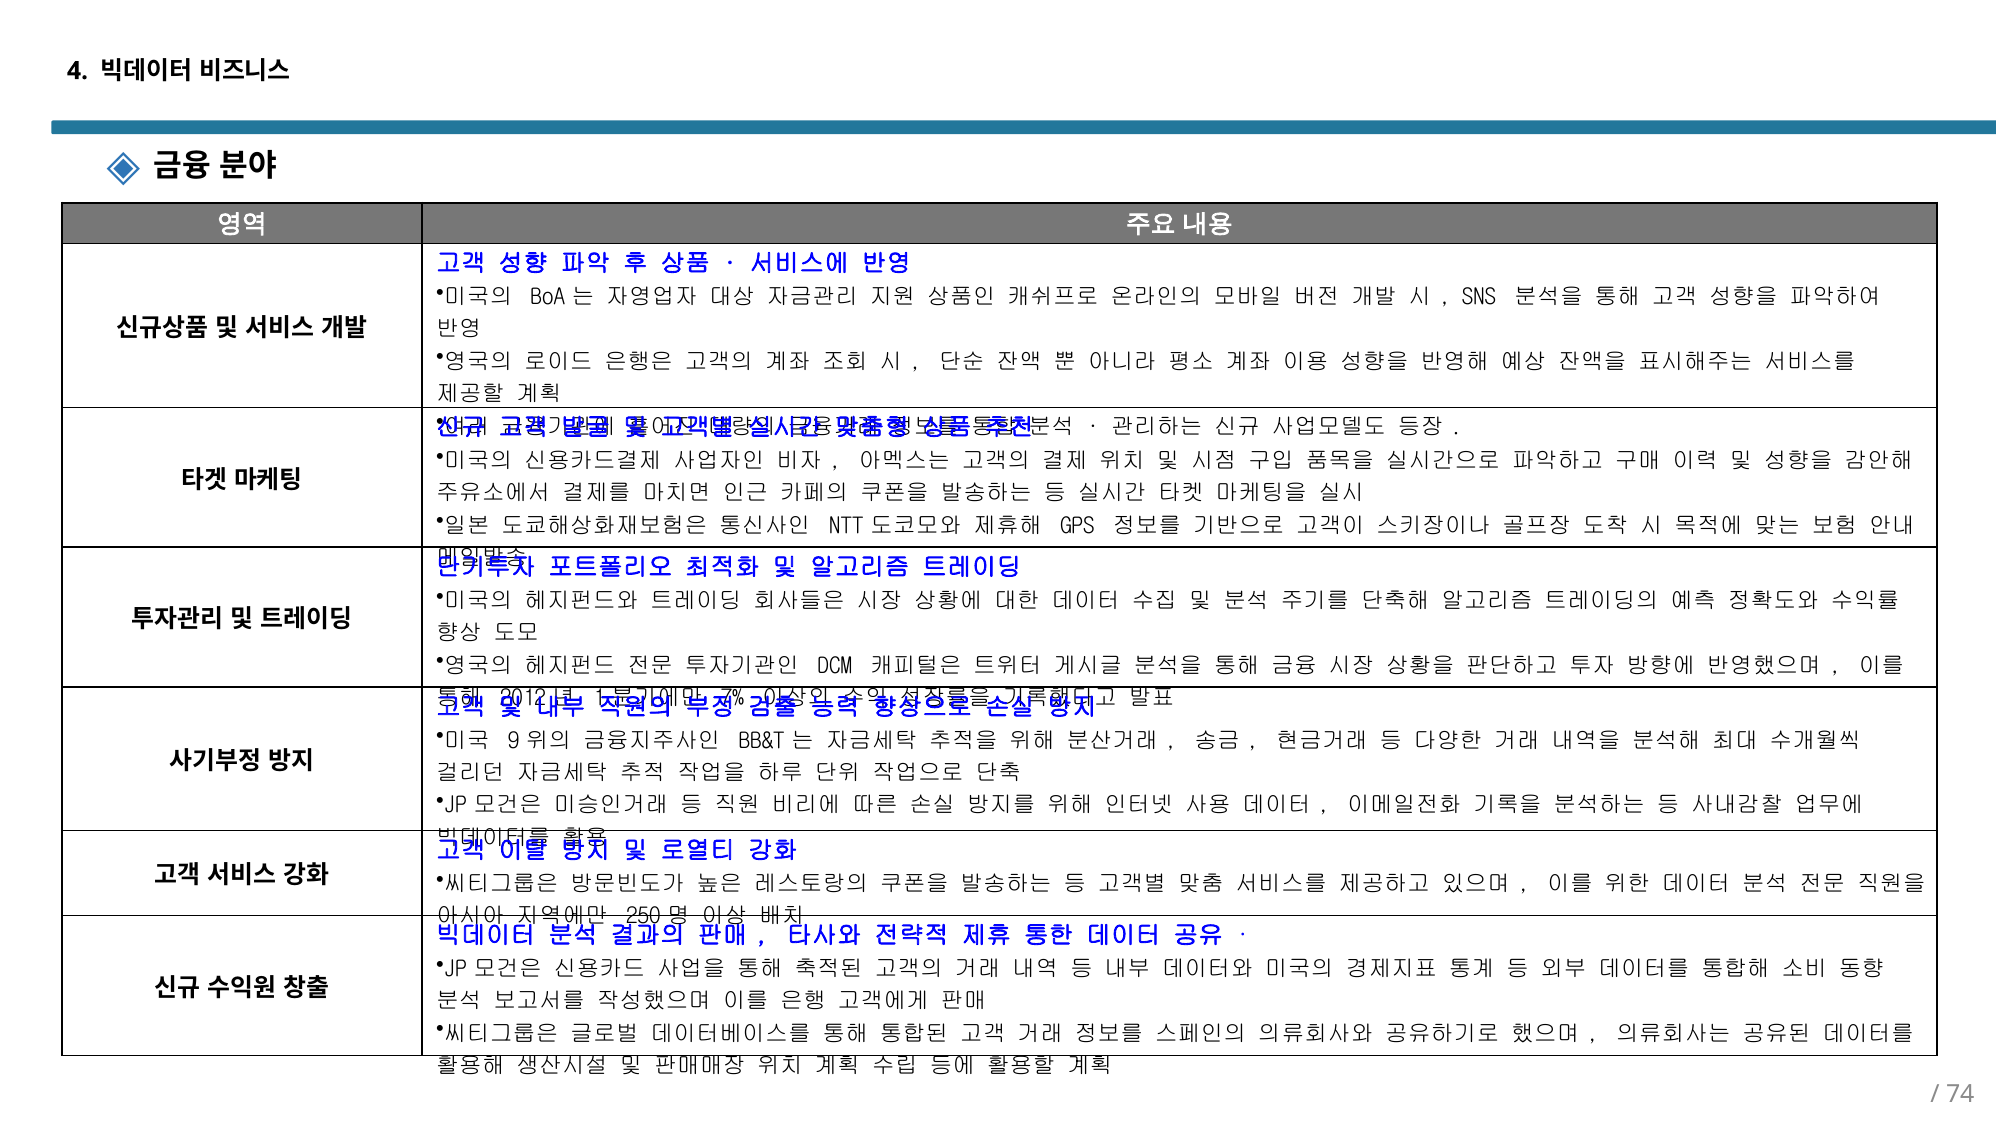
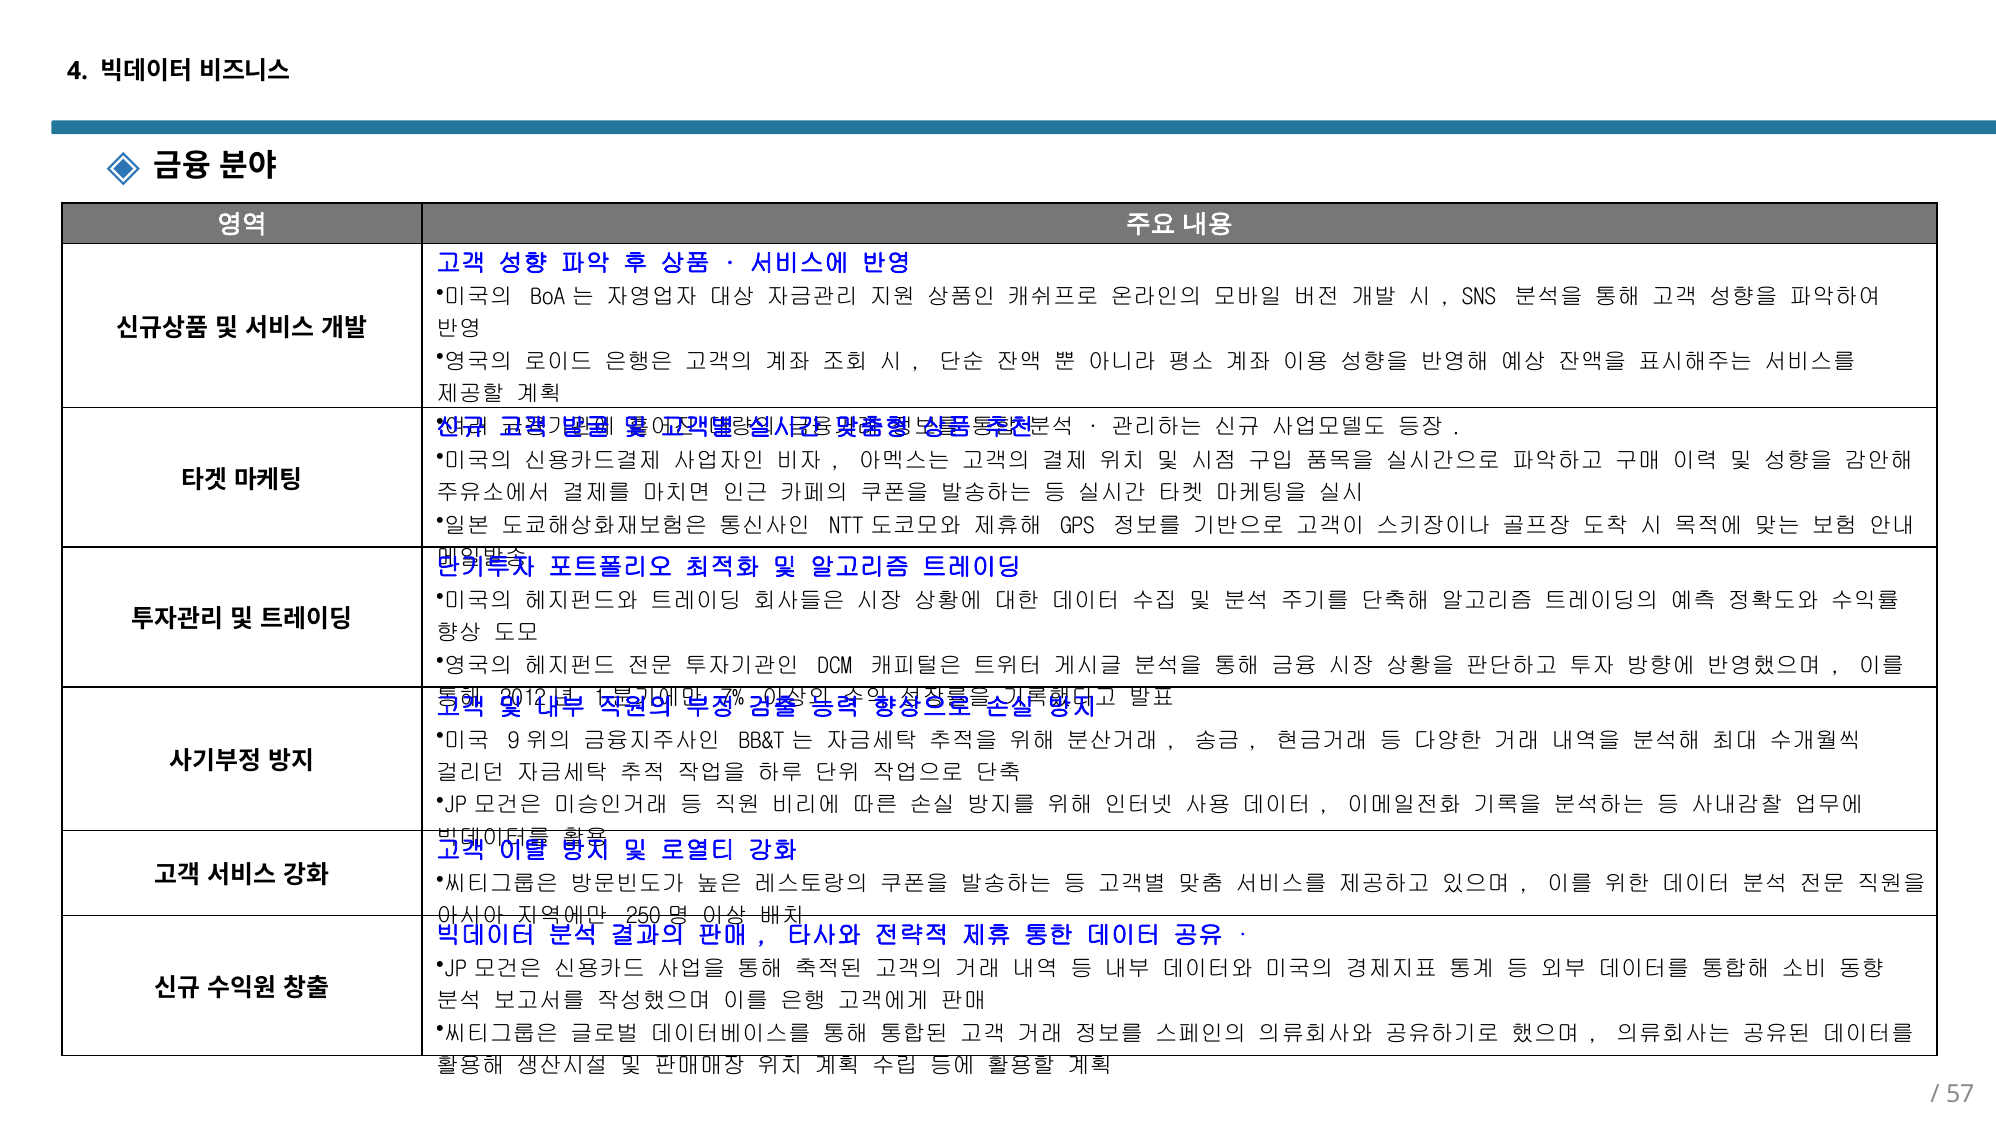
74: 74 -> 57 (1960, 1094)
